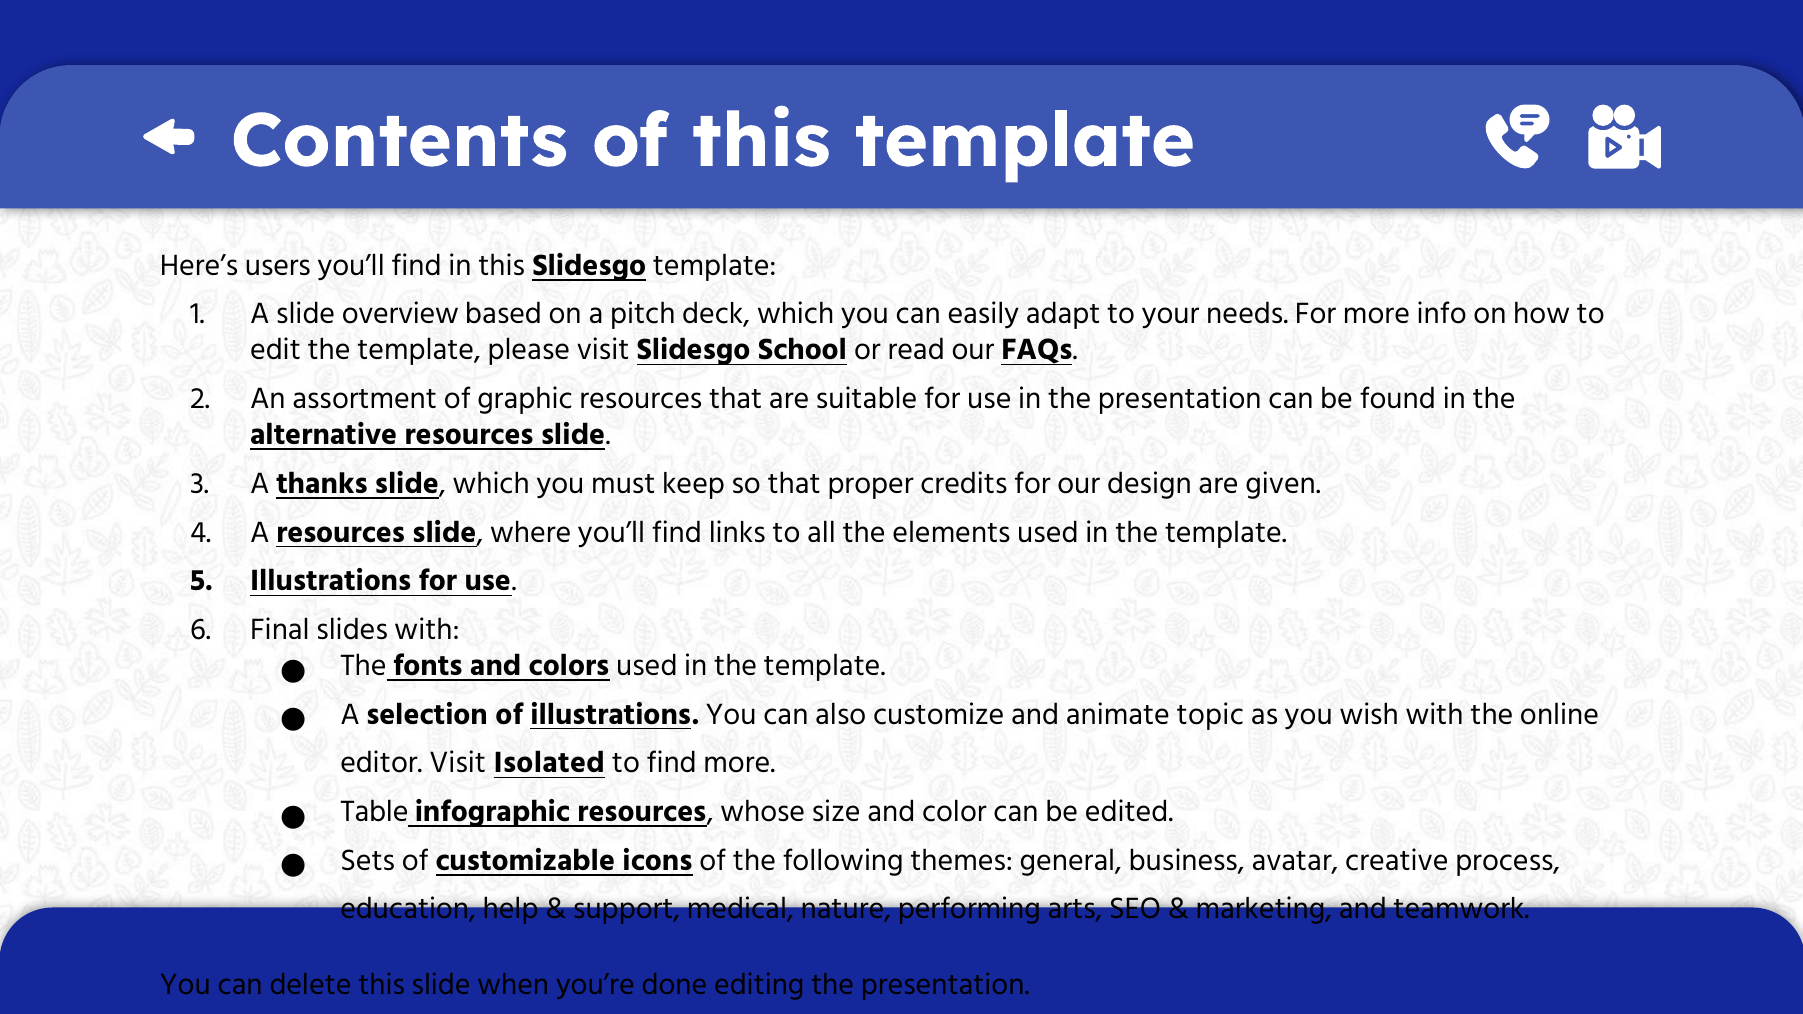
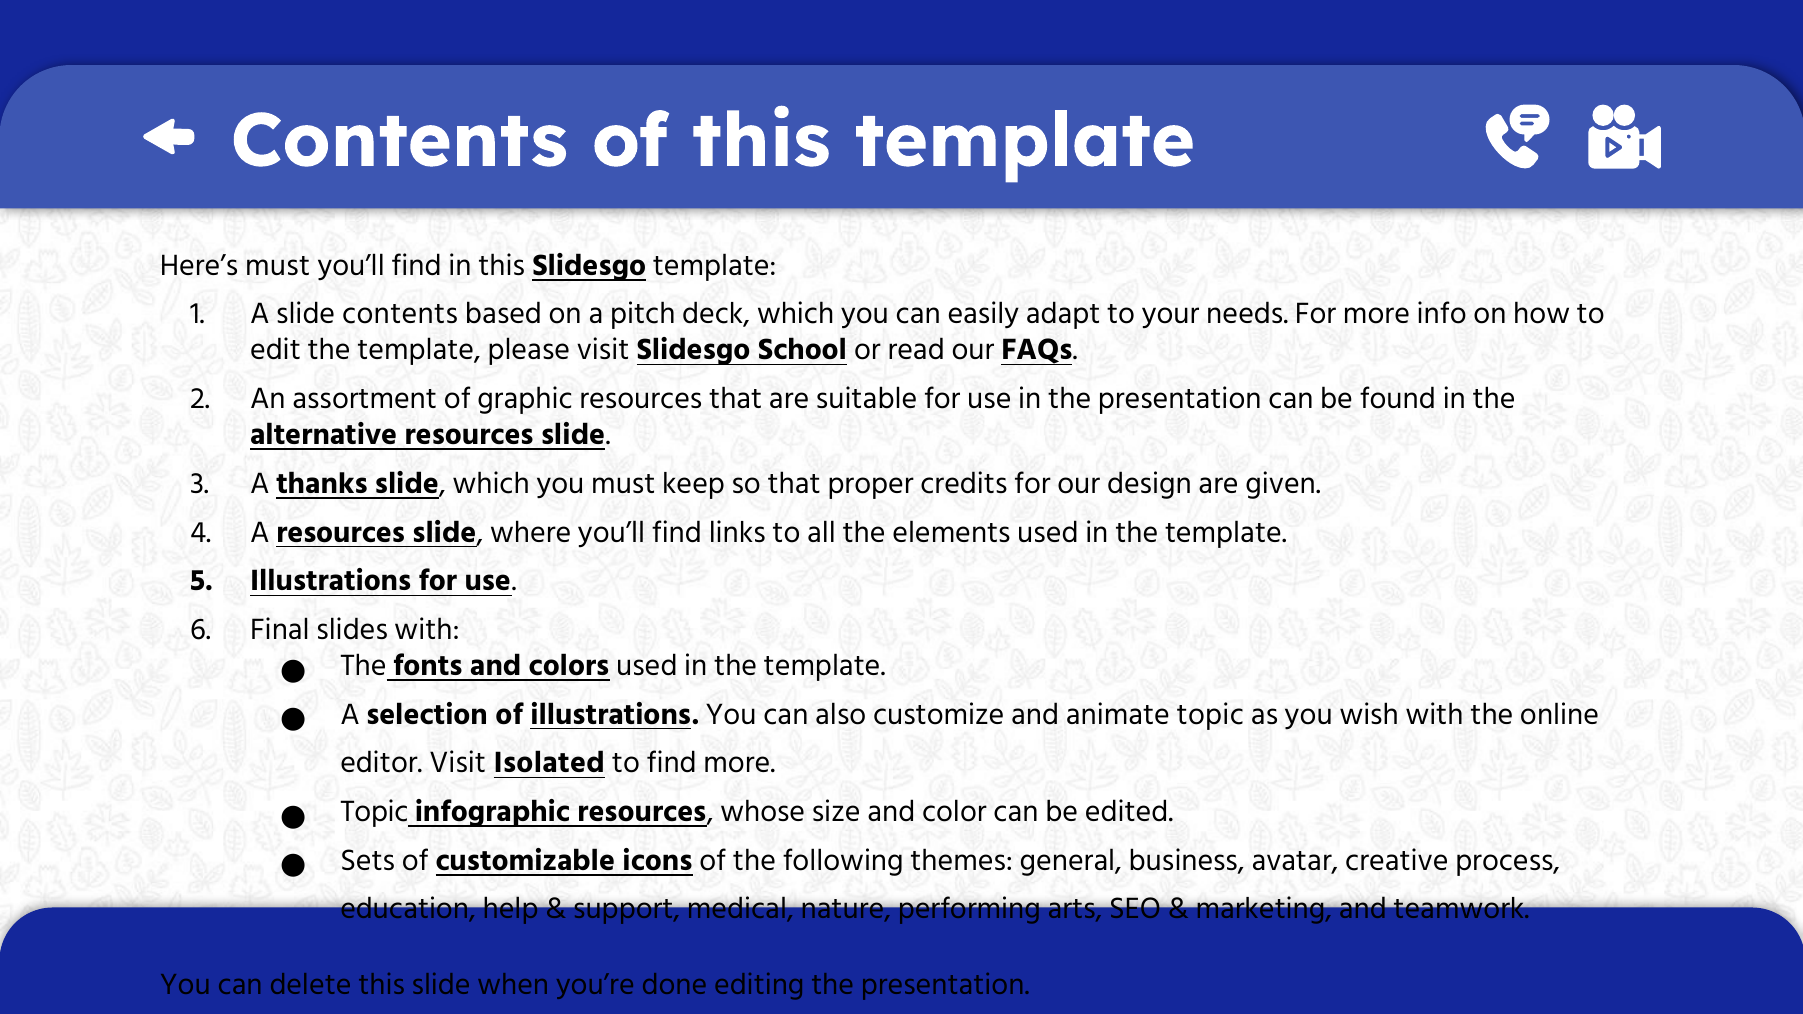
Here’s users: users -> must (278, 265)
slide overview: overview -> contents (400, 314)
Table: Table -> Topic (374, 812)
